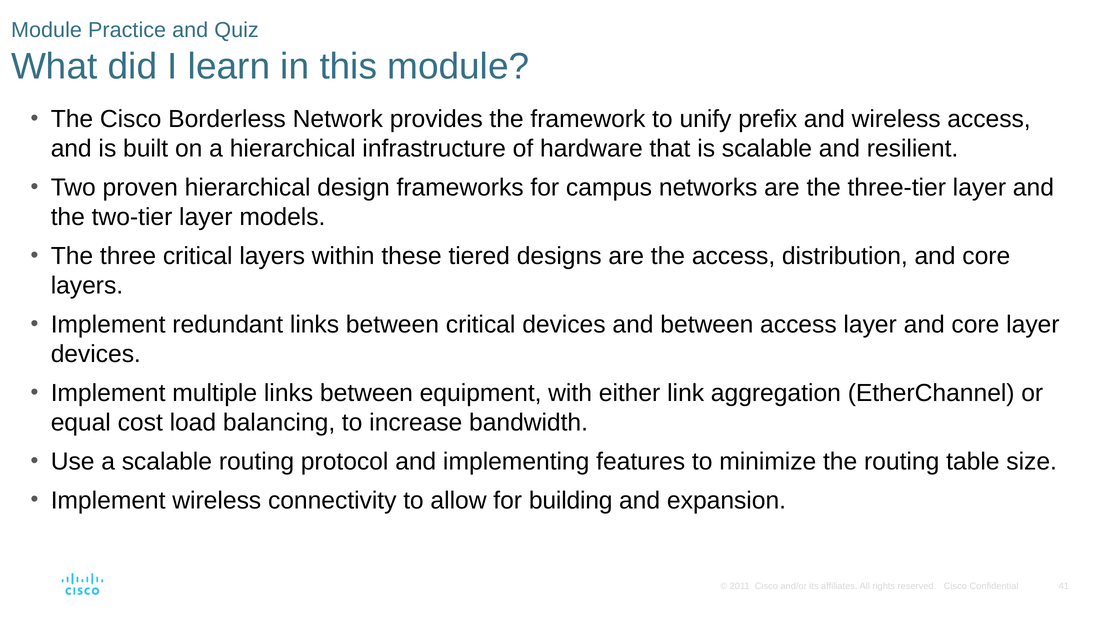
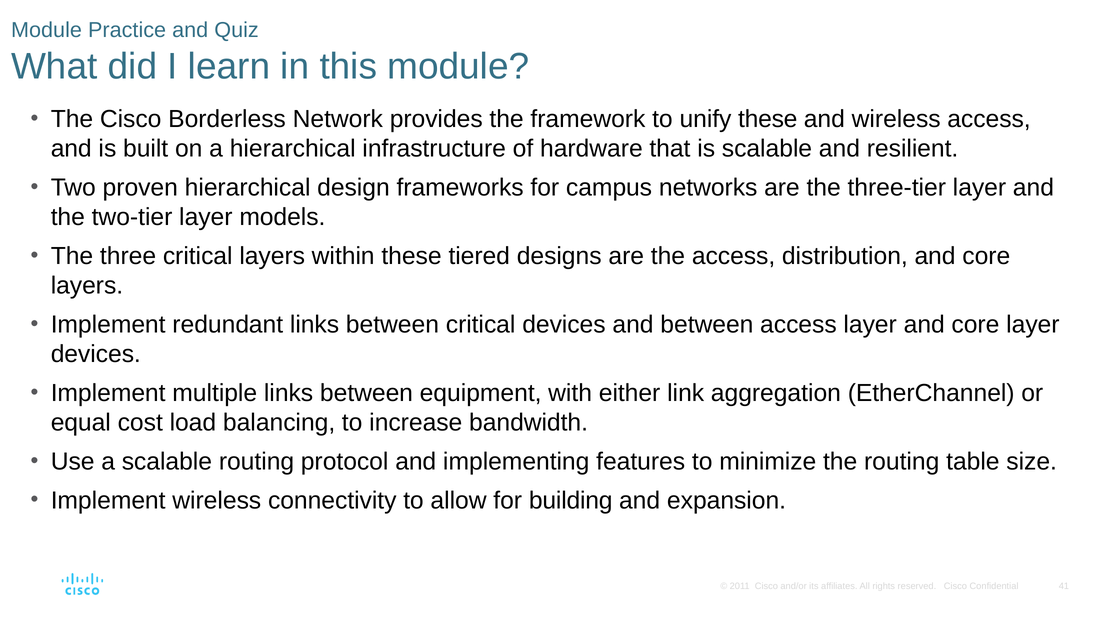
unify prefix: prefix -> these (768, 119)
